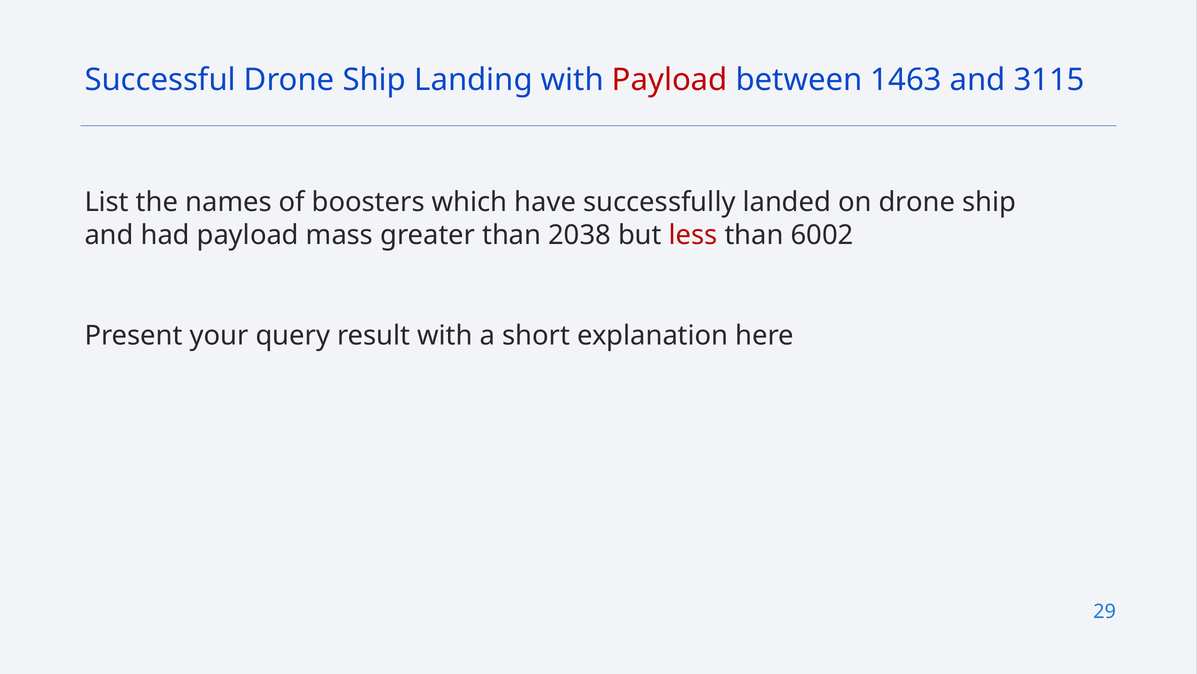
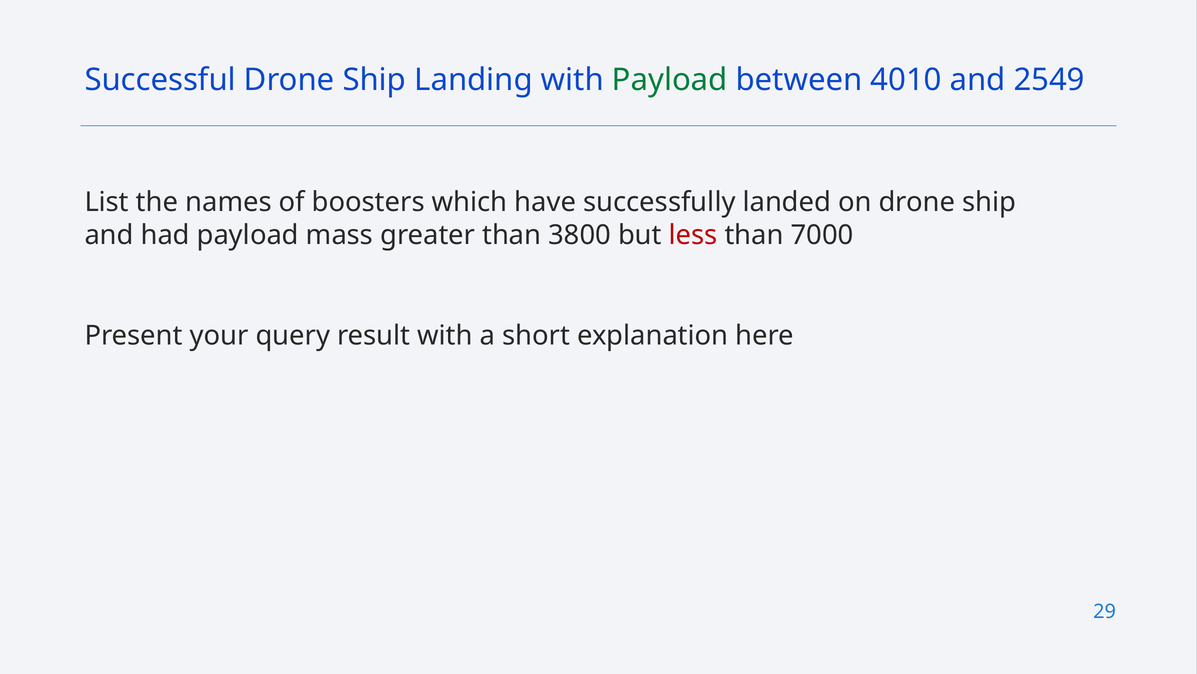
Payload colour: red -> green (670, 80)
1463: 1463 -> 4010 (906, 80)
3115: 3115 -> 2549 (1049, 80)
2038: 2038 -> 3800 (580, 235)
6002: 6002 -> 7000 (822, 235)
